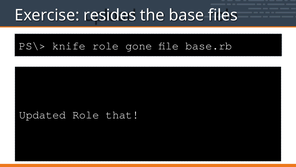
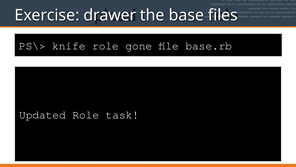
resides: resides -> drawer (110, 15)
that: that -> task (122, 114)
